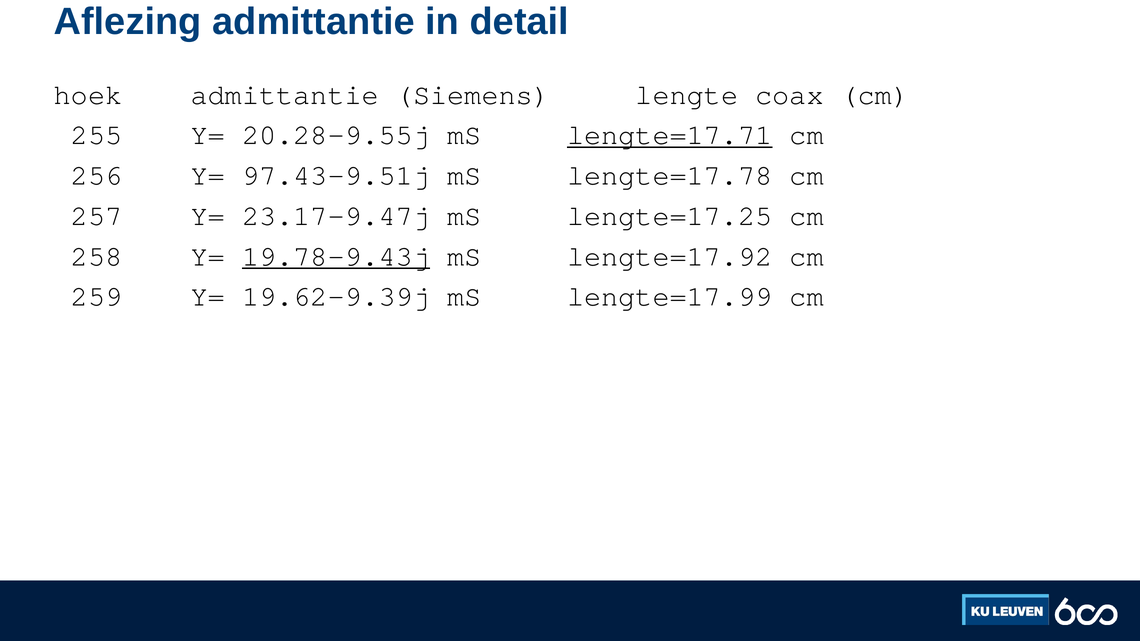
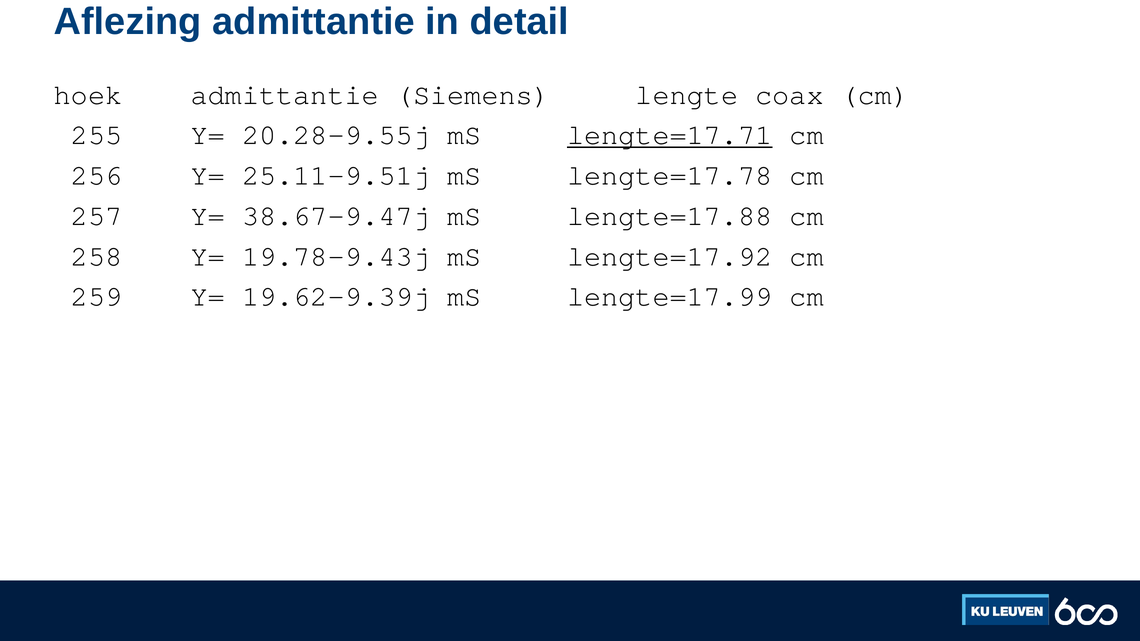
97.43-9.51j: 97.43-9.51j -> 25.11-9.51j (336, 175)
23.17-9.47j: 23.17-9.47j -> 38.67-9.47j (336, 216)
lengte=17.25: lengte=17.25 -> lengte=17.88 (670, 216)
19.78-9.43j underline: present -> none (336, 256)
